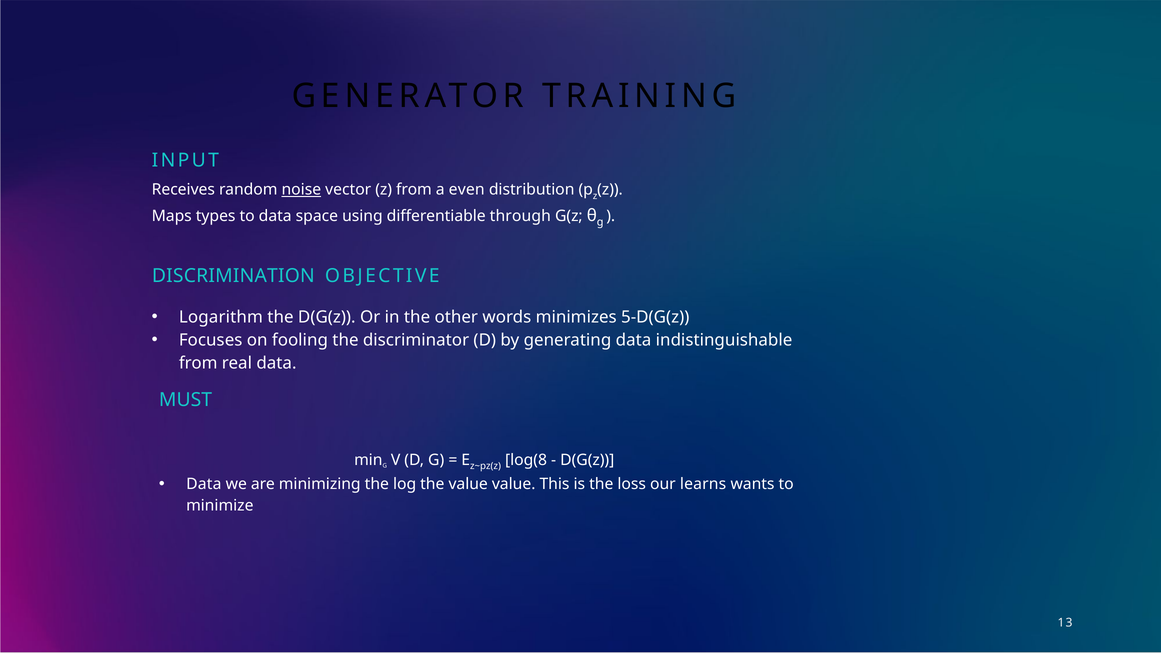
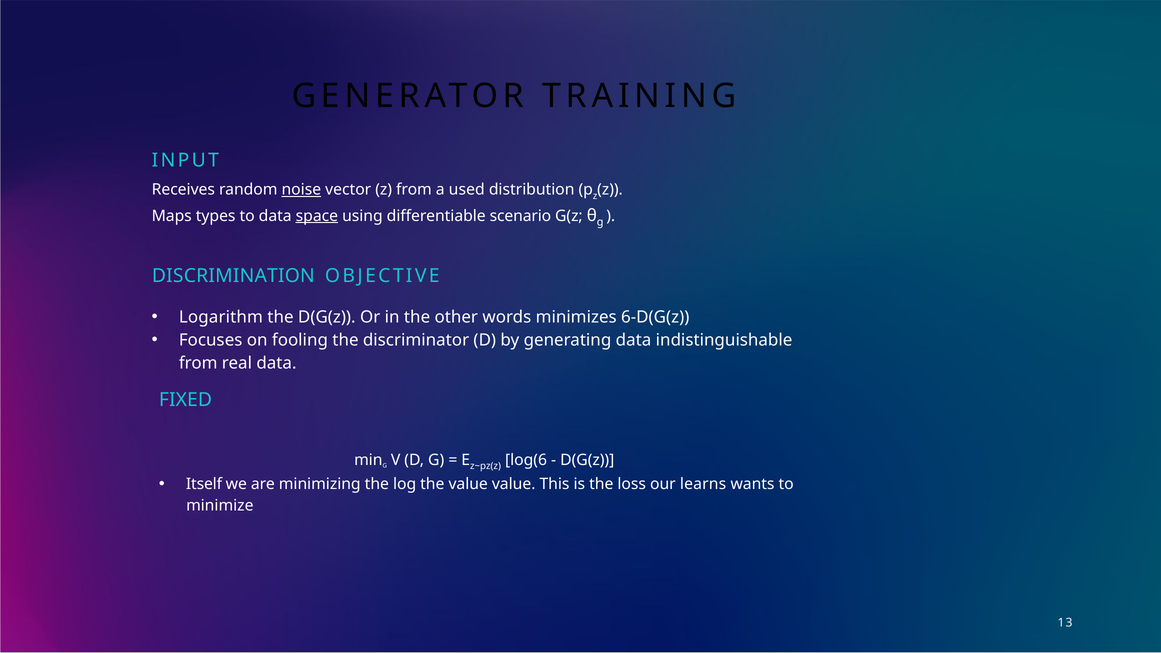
even: even -> used (467, 190)
space underline: none -> present (317, 216)
through: through -> scenario (520, 216)
5-D(G(z: 5-D(G(z -> 6-D(G(z (655, 317)
MUST: MUST -> FIXED (186, 400)
log(8: log(8 -> log(6 (526, 460)
Data: Data -> Itself (204, 484)
